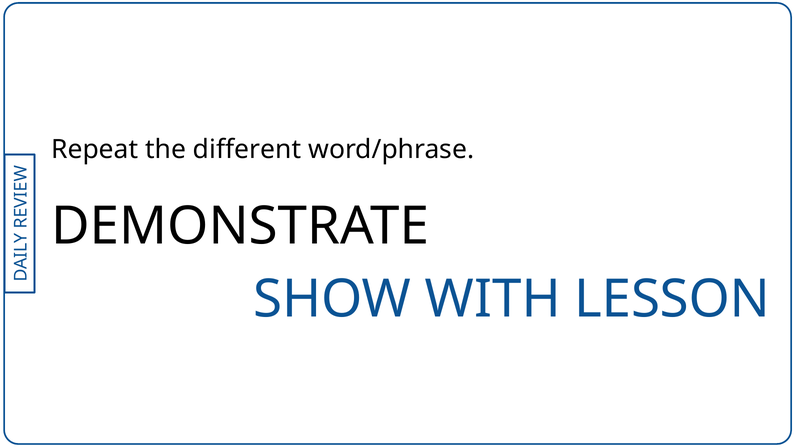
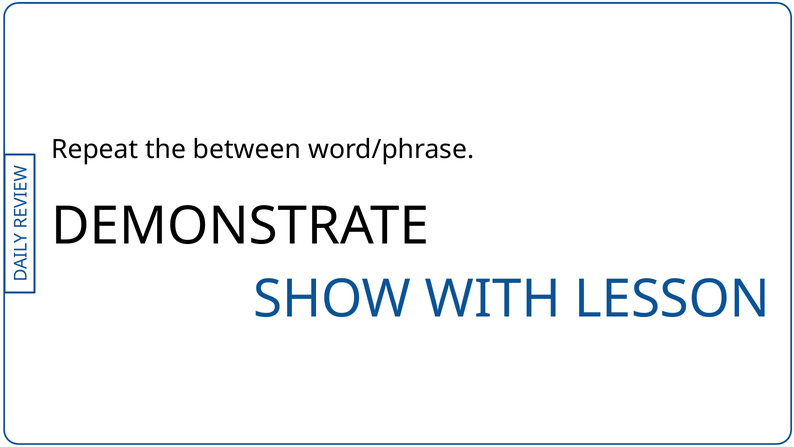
different: different -> between (247, 149)
